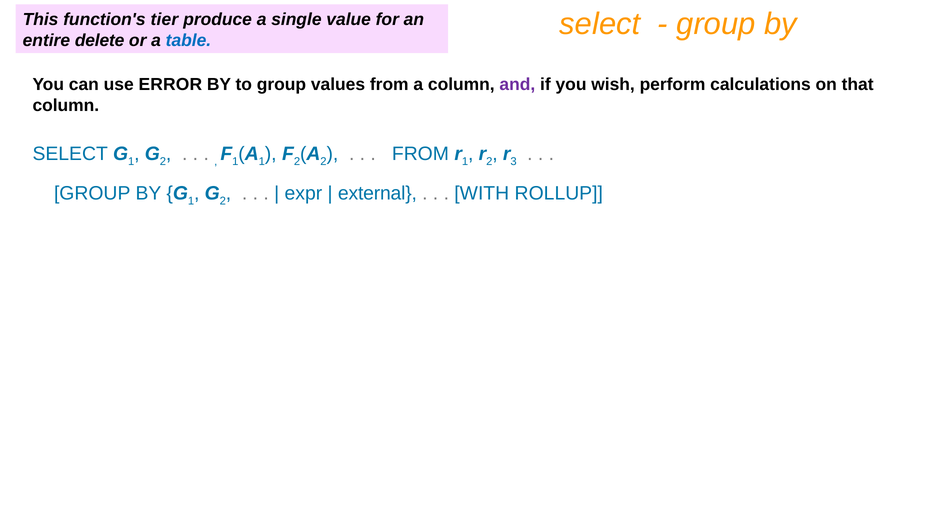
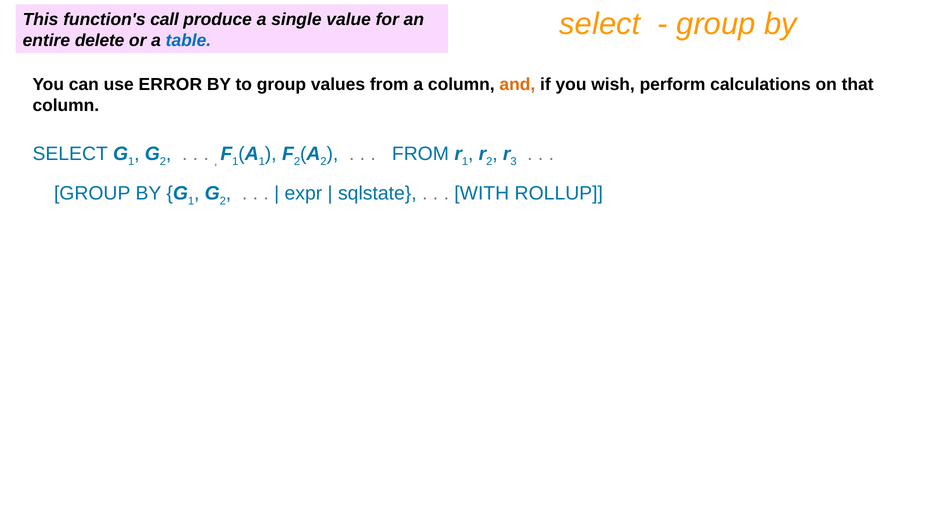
tier: tier -> call (165, 19)
and colour: purple -> orange (517, 84)
external: external -> sqlstate (377, 193)
